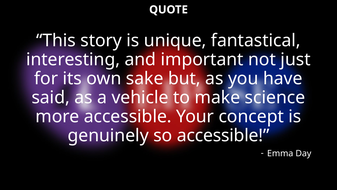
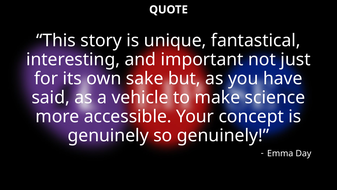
so accessible: accessible -> genuinely (223, 135)
